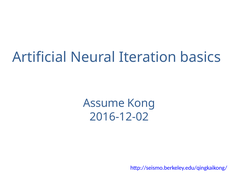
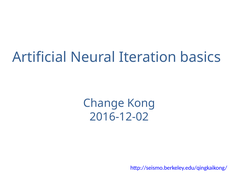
Assume: Assume -> Change (104, 103)
